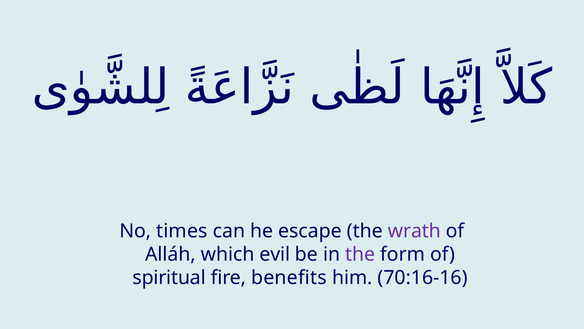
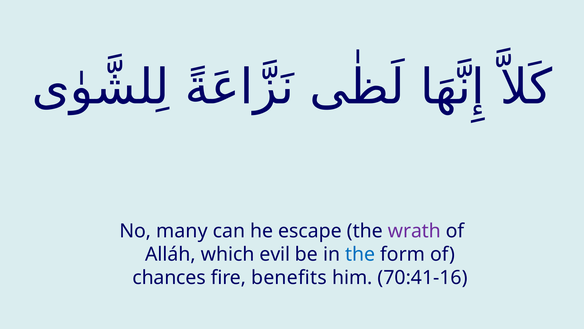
times: times -> many (182, 231)
the colour: purple -> blue (360, 254)
spiritual: spiritual -> chances (169, 277)
70:16-16: 70:16-16 -> 70:41-16 (423, 277)
